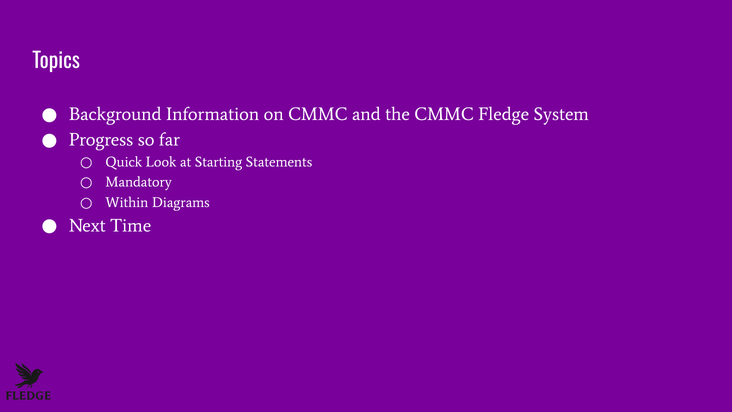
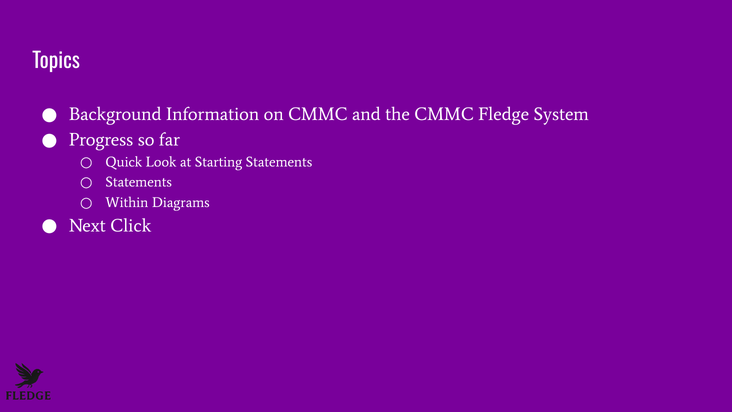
Mandatory: Mandatory -> Statements (139, 182)
Time: Time -> Click (131, 225)
